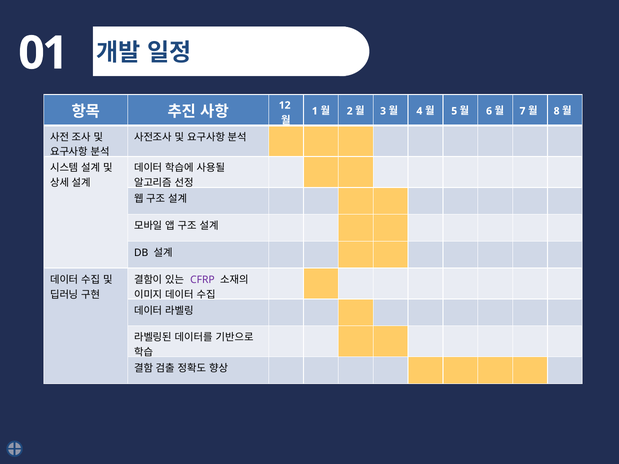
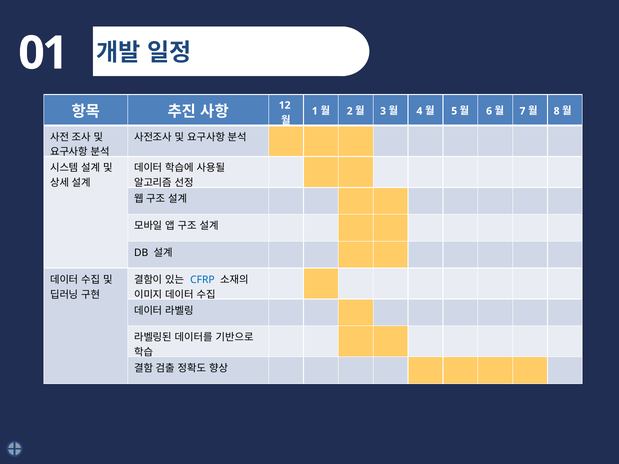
CFRP colour: purple -> blue (202, 280)
